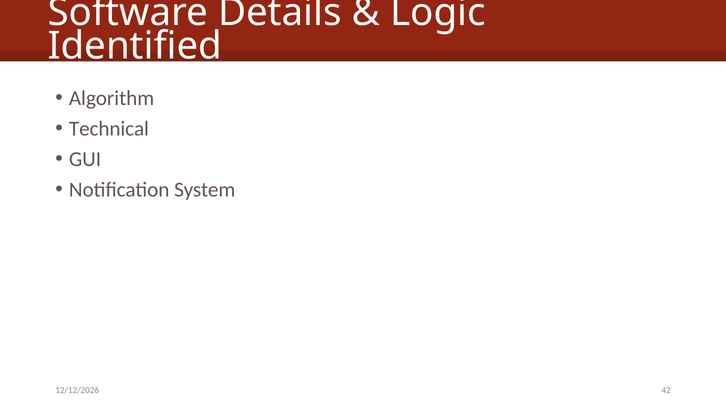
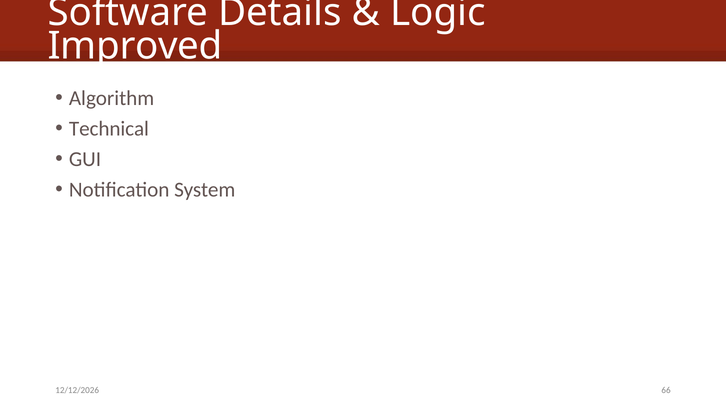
Identified: Identified -> Improved (135, 46)
42: 42 -> 66 (666, 390)
